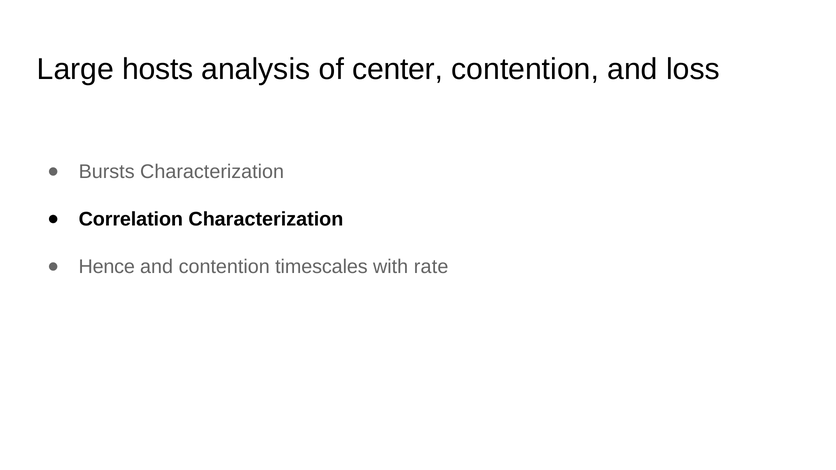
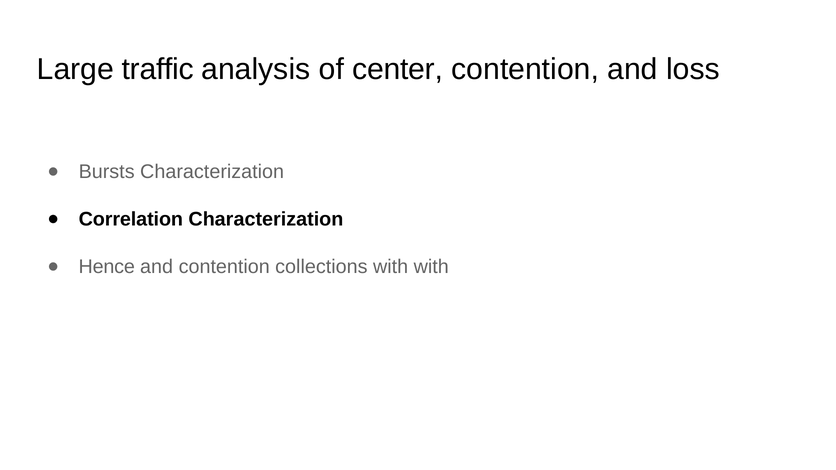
hosts: hosts -> traffic (158, 69)
timescales: timescales -> collections (321, 267)
with rate: rate -> with (431, 267)
